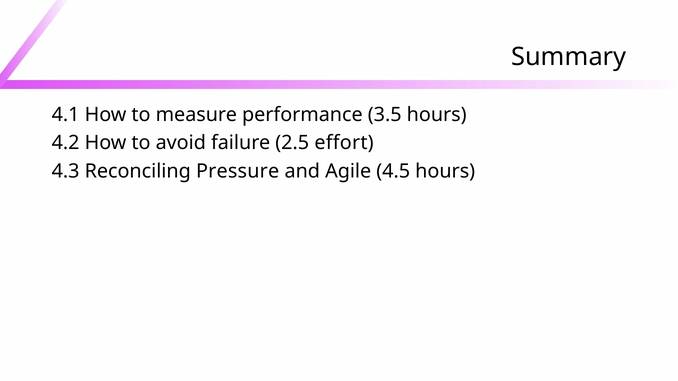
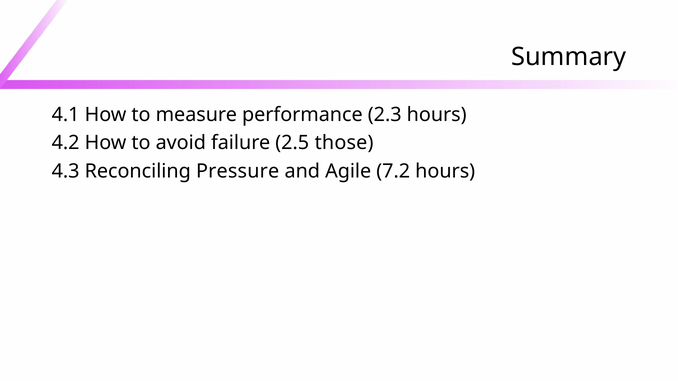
3.5: 3.5 -> 2.3 (385, 115)
effort: effort -> those (344, 143)
4.5: 4.5 -> 7.2 (393, 171)
